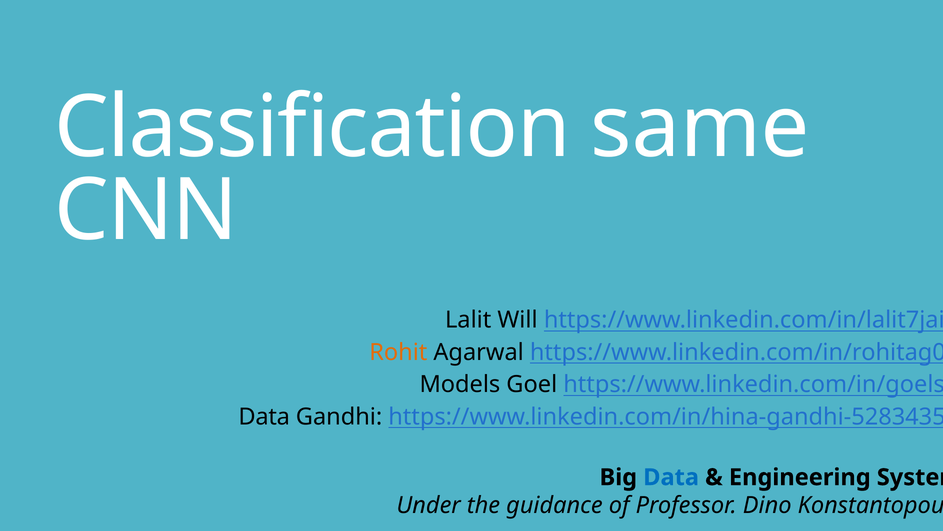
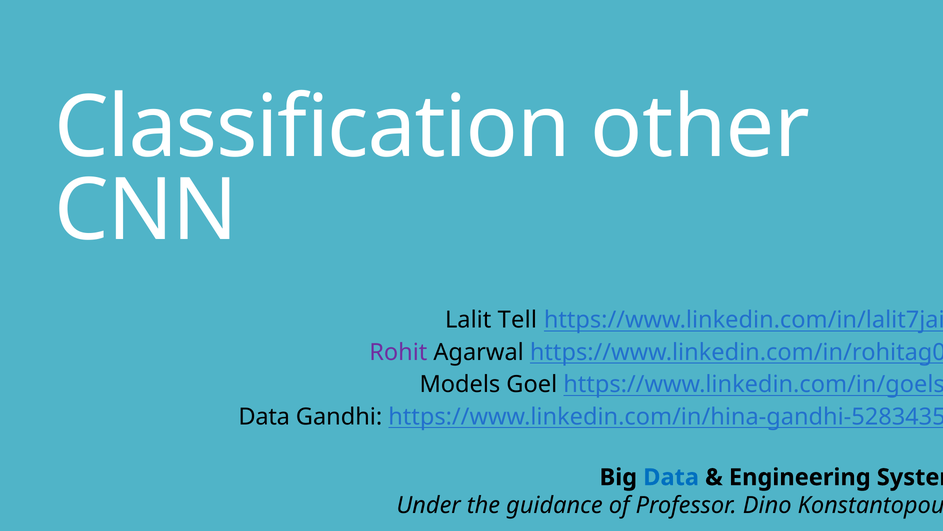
same: same -> other (700, 128)
Will: Will -> Tell (517, 320)
Rohit colour: orange -> purple (398, 352)
